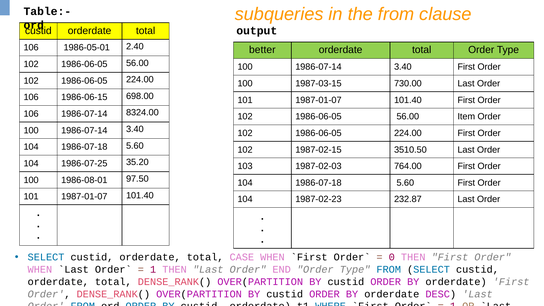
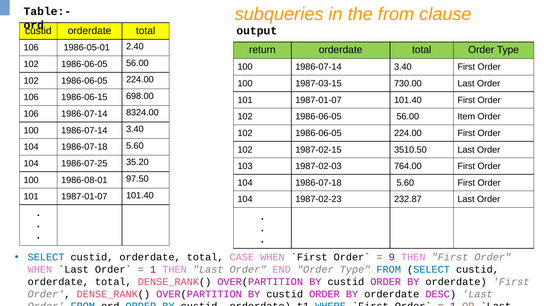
better: better -> return (262, 50)
0: 0 -> 9 (392, 257)
